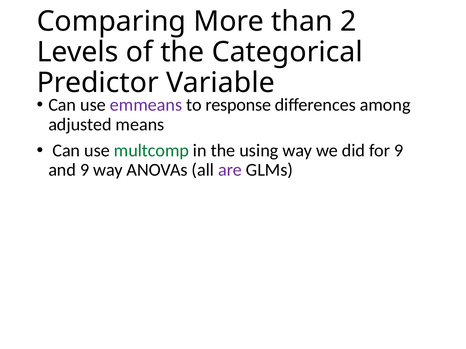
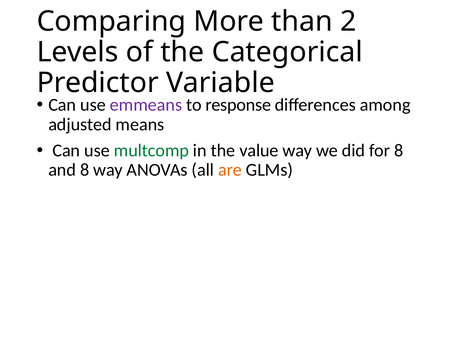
using: using -> value (259, 151)
for 9: 9 -> 8 (399, 151)
and 9: 9 -> 8 (85, 170)
are colour: purple -> orange (230, 170)
